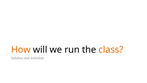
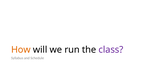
class colour: orange -> purple (111, 49)
